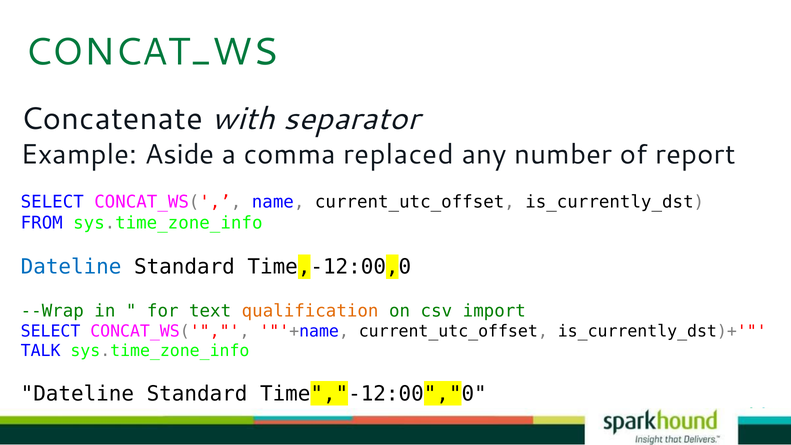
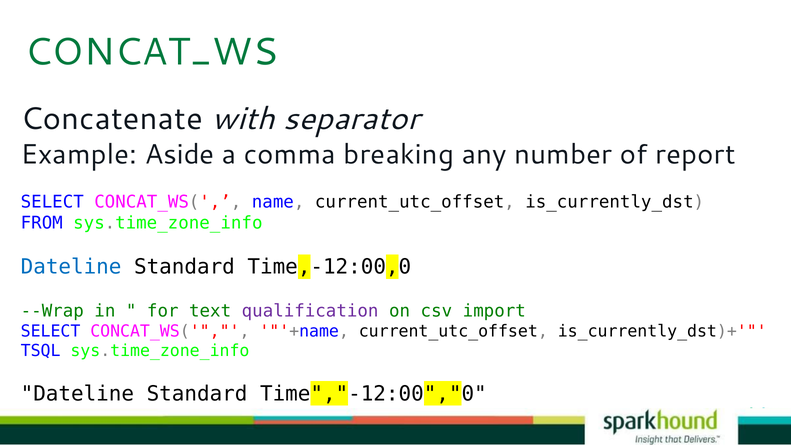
replaced: replaced -> breaking (399, 154)
qualification colour: orange -> purple (310, 311)
TALK: TALK -> TSQL (41, 351)
